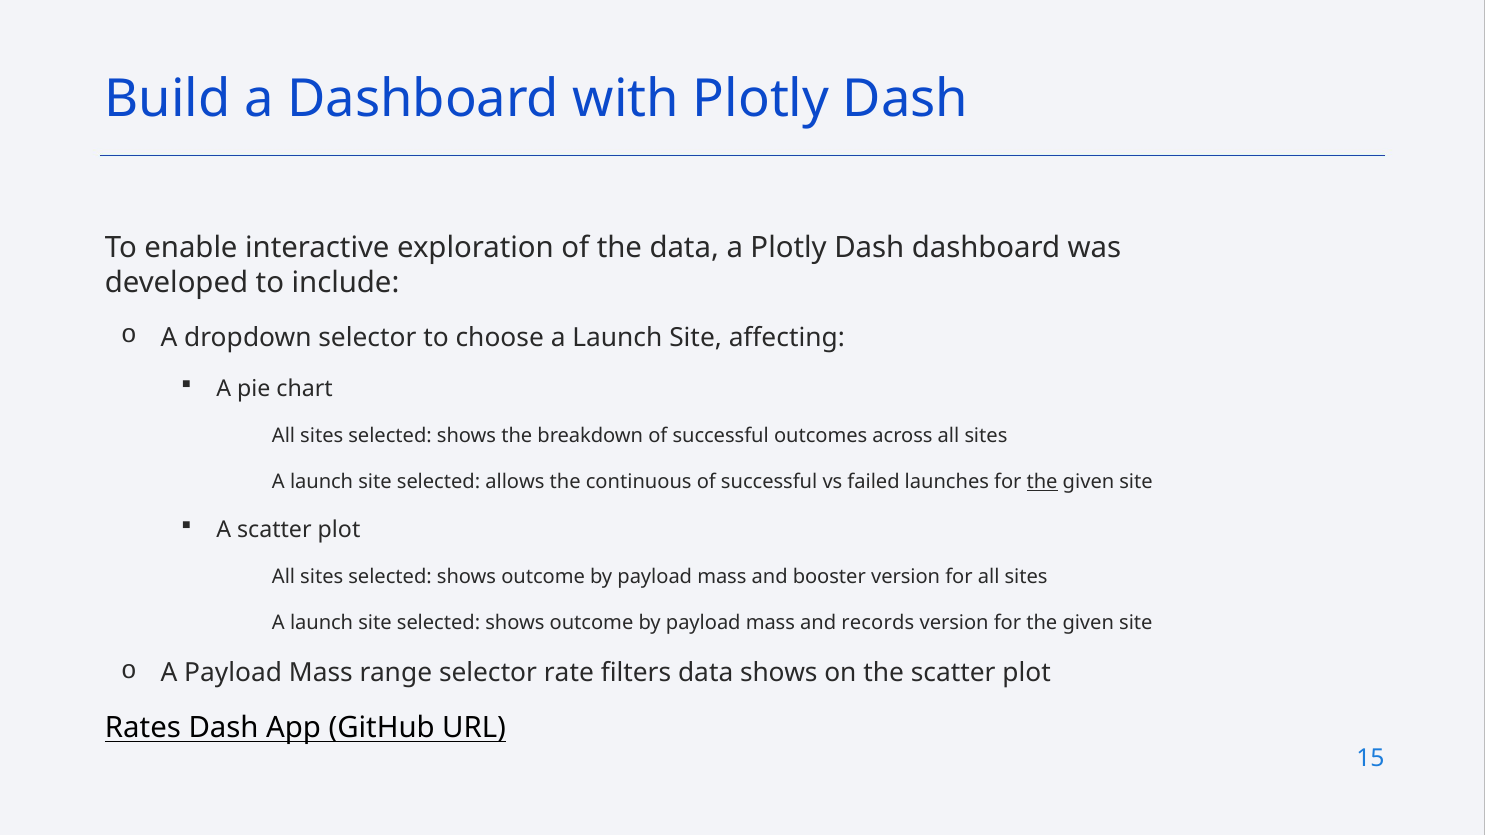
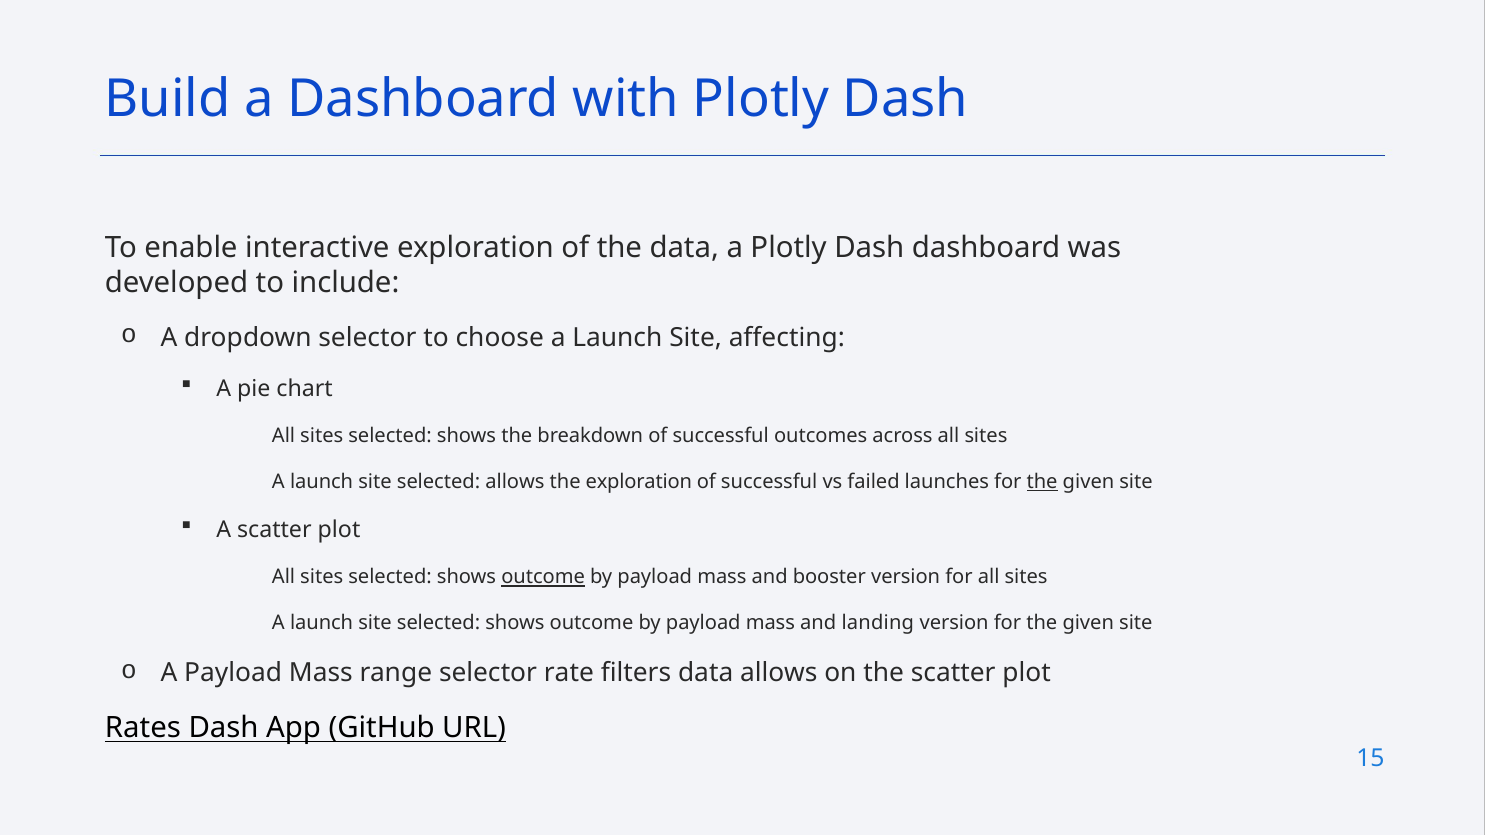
the continuous: continuous -> exploration (639, 482)
outcome underline: none -> present (543, 577)
records: records -> landing (878, 623)
data shows: shows -> allows (779, 673)
